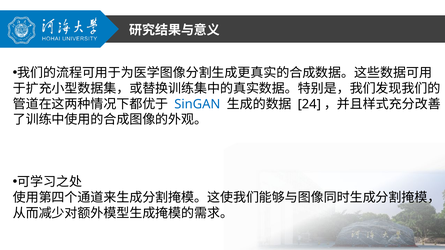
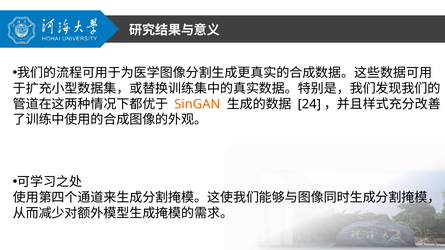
SinGAN colour: blue -> orange (197, 104)
